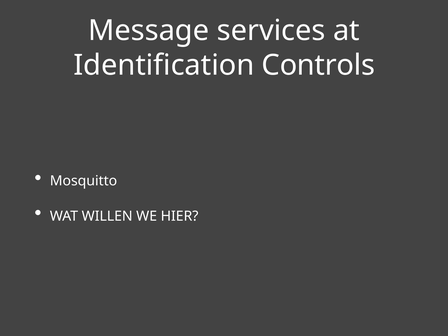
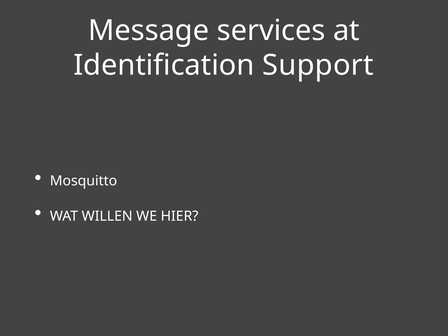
Controls: Controls -> Support (318, 65)
